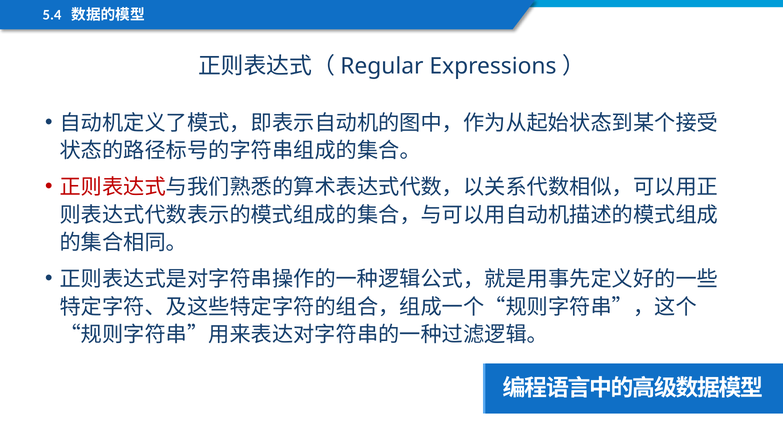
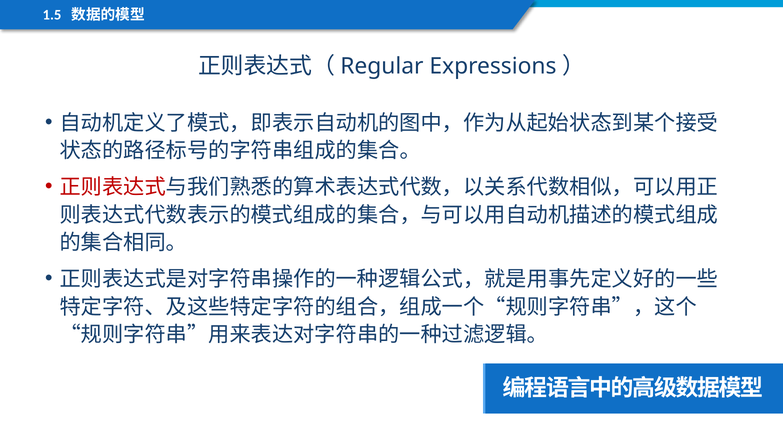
5.4: 5.4 -> 1.5 (52, 15)
